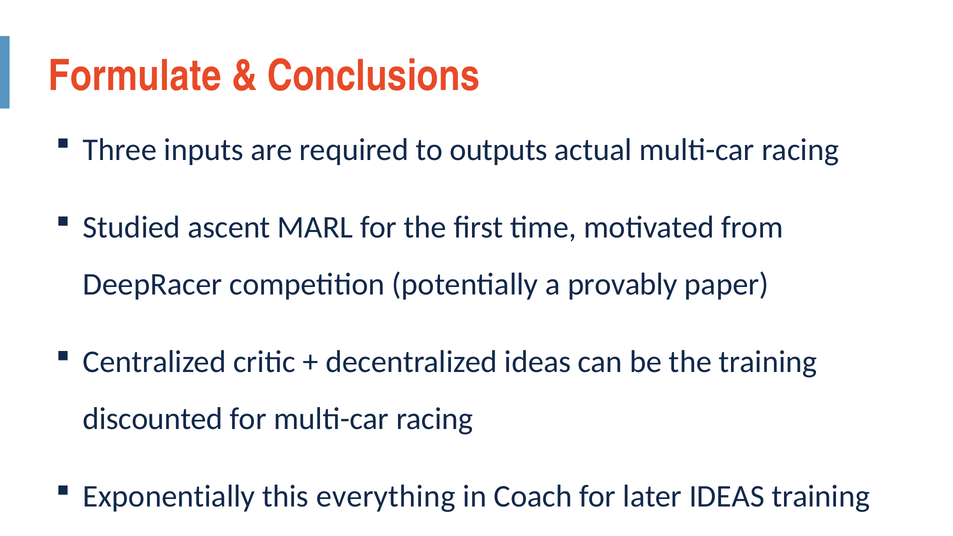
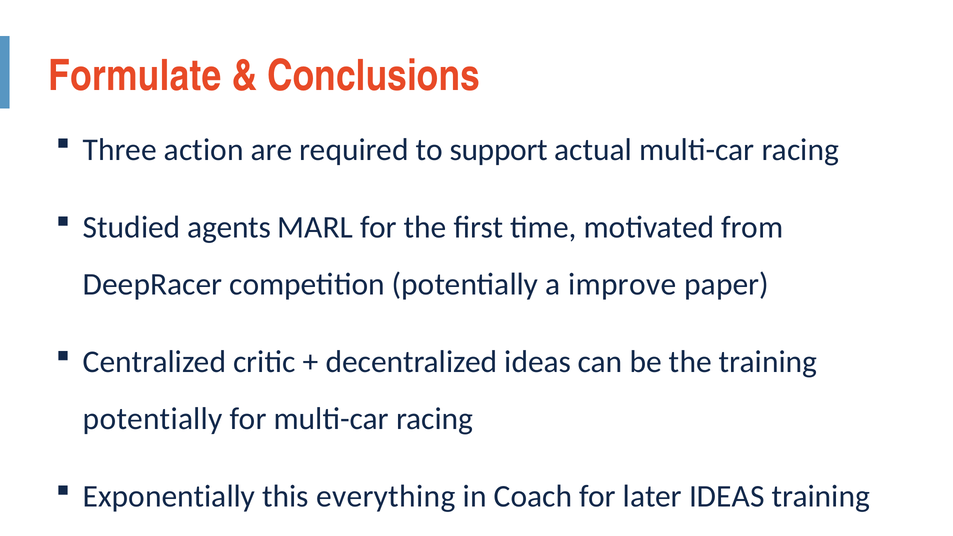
inputs: inputs -> action (204, 150)
outputs: outputs -> support (499, 150)
ascent: ascent -> agents (229, 227)
provably: provably -> improve (622, 284)
discounted: discounted -> potentially (153, 419)
